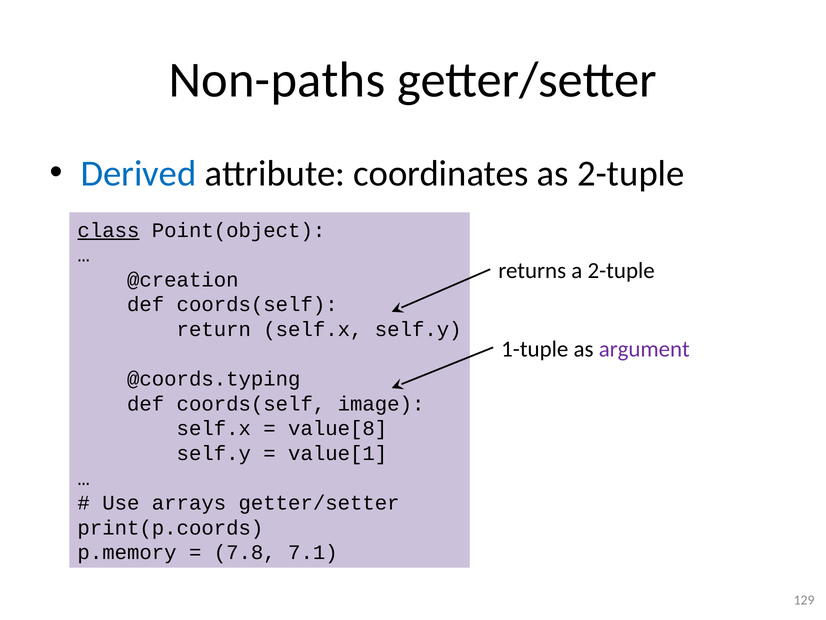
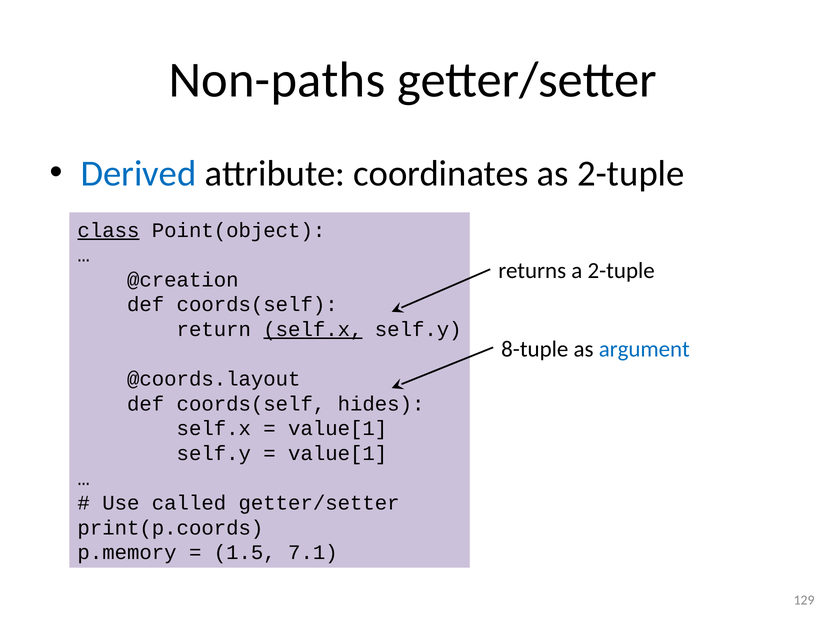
self.x underline: none -> present (313, 329)
1-tuple: 1-tuple -> 8-tuple (535, 349)
argument colour: purple -> blue (644, 349)
@coords.typing: @coords.typing -> @coords.layout (214, 379)
image: image -> hides (381, 404)
value[8: value[8 -> value[1 (338, 428)
arrays: arrays -> called (189, 503)
7.8: 7.8 -> 1.5 (245, 552)
